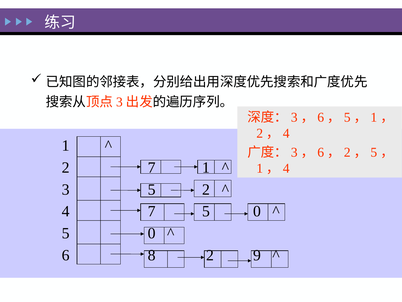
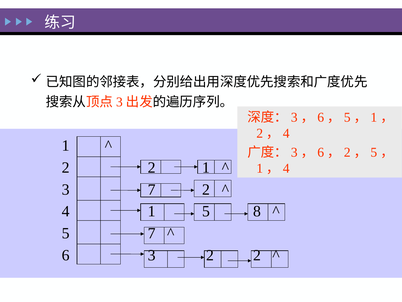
7: 7 -> 2 (152, 167)
3 5: 5 -> 7 (152, 189)
4 7: 7 -> 1 (152, 211)
0: 0 -> 8 (257, 211)
0: 0 -> 7 (152, 233)
6 8: 8 -> 3 (152, 255)
9: 9 -> 2 (257, 255)
